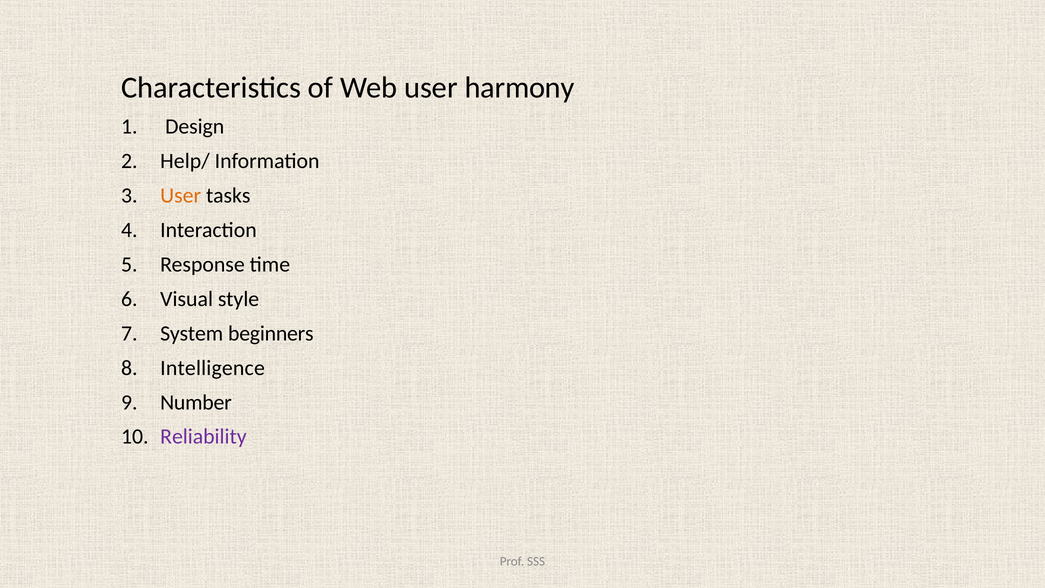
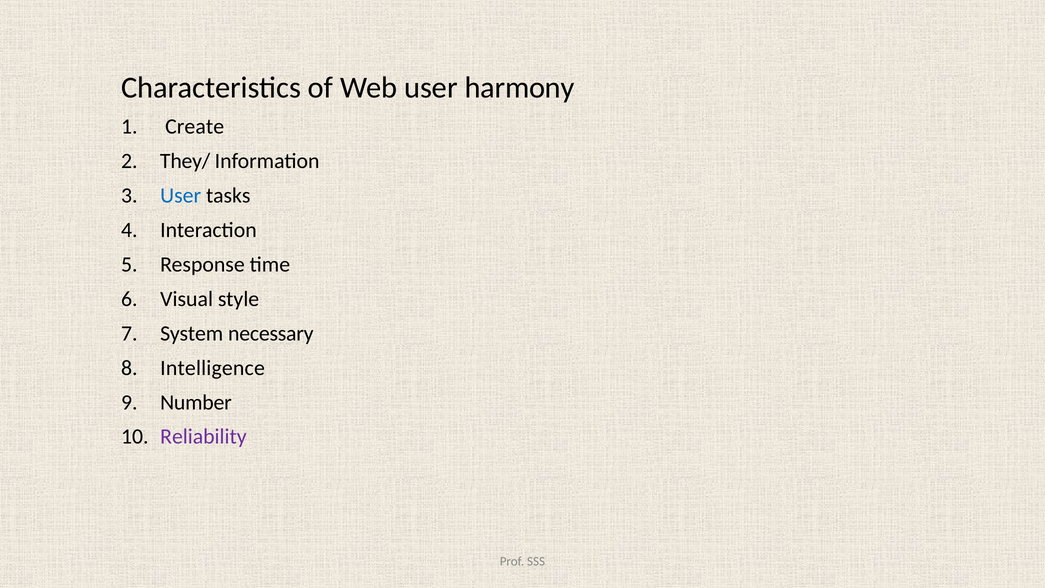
Design: Design -> Create (195, 127)
Help/: Help/ -> They/ (185, 161)
User colour: orange -> blue (181, 196)
beginners: beginners -> necessary (271, 333)
